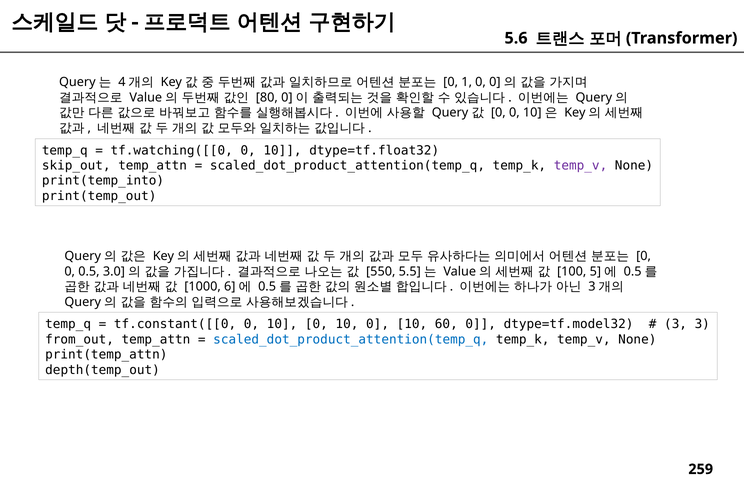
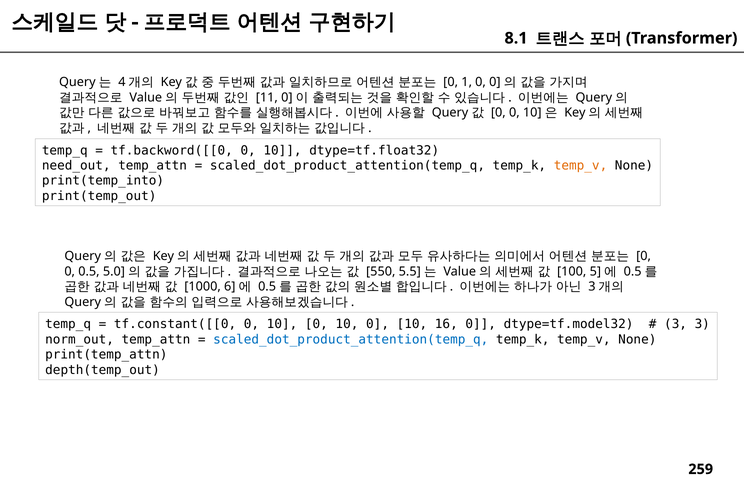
5.6: 5.6 -> 8.1 (516, 38)
80: 80 -> 11 (267, 97)
tf.watching([[0: tf.watching([[0 -> tf.backword([[0 (172, 150)
skip_out: skip_out -> need_out (76, 165)
temp_v colour: purple -> orange (581, 165)
3.0: 3.0 -> 5.0 (114, 271)
60: 60 -> 16 (446, 324)
from_out: from_out -> norm_out (80, 339)
